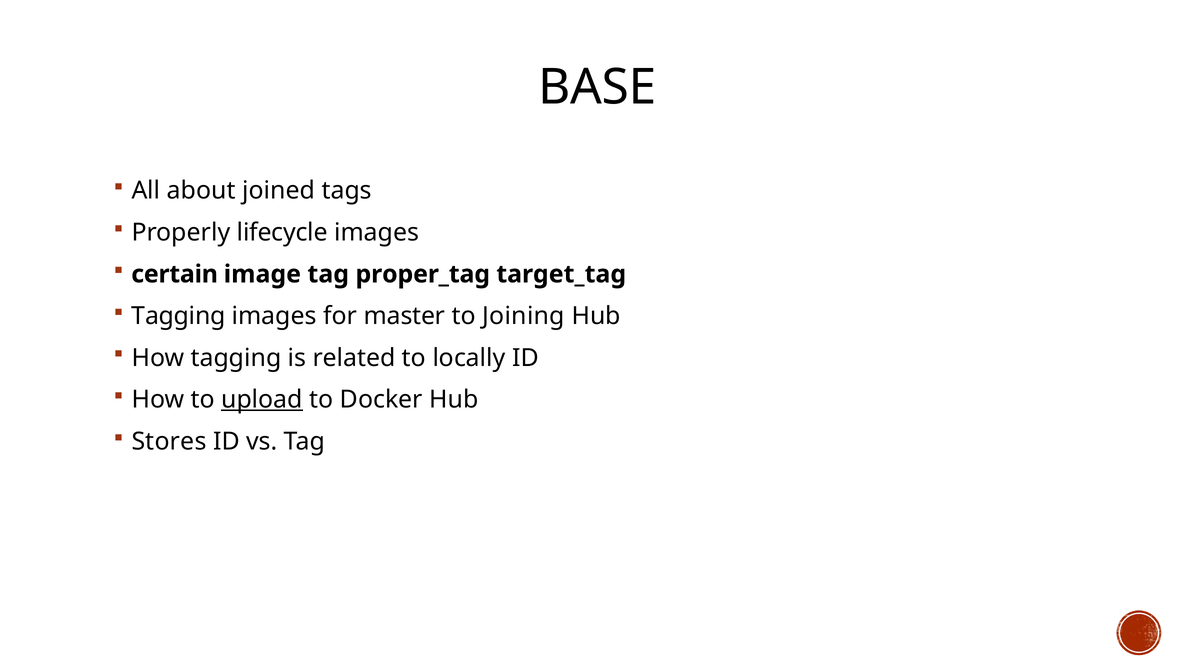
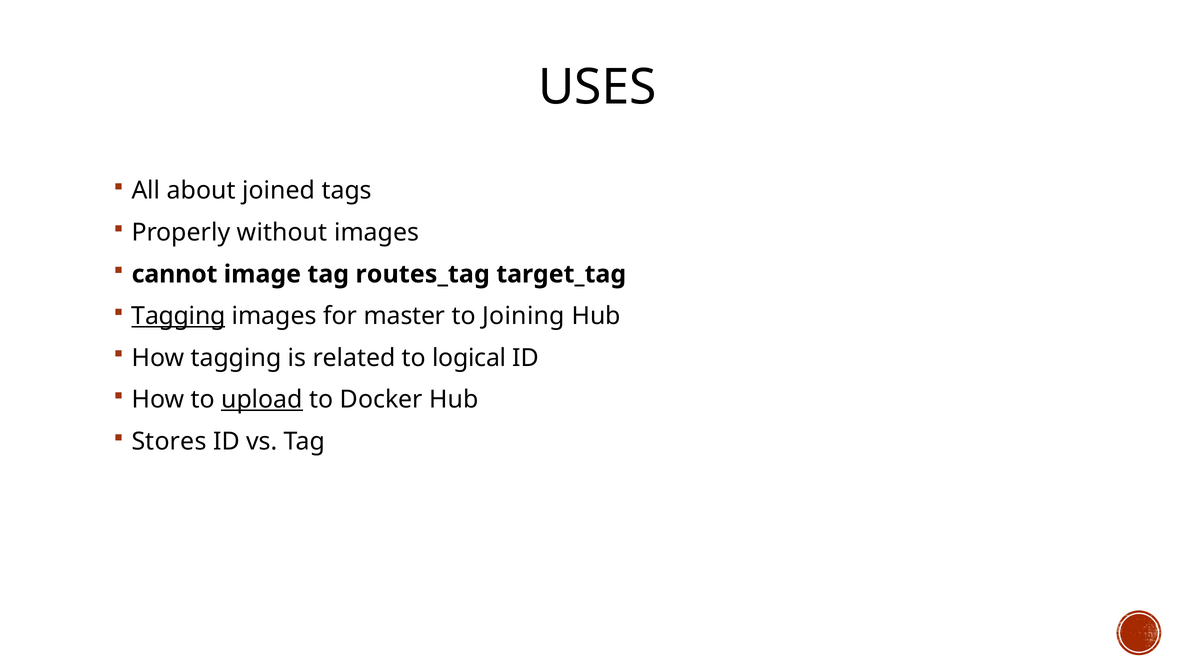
BASE: BASE -> USES (597, 87)
lifecycle: lifecycle -> without (282, 232)
certain: certain -> cannot (175, 274)
proper_tag: proper_tag -> routes_tag (423, 274)
Tagging underline: none -> present (179, 316)
locally: locally -> logical (469, 358)
